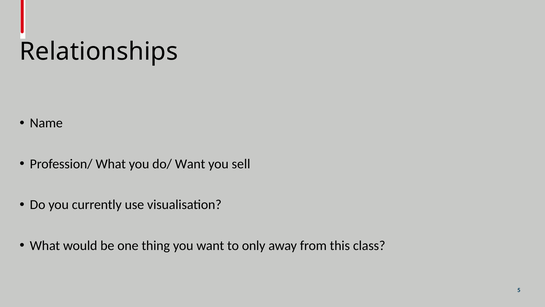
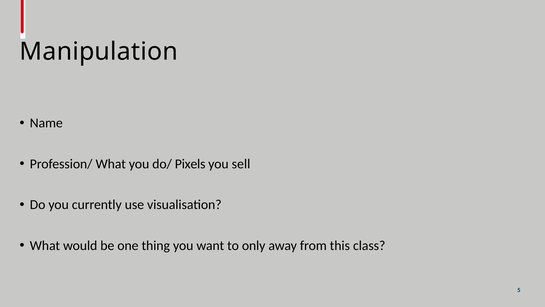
Relationships: Relationships -> Manipulation (99, 51)
do/ Want: Want -> Pixels (190, 164)
